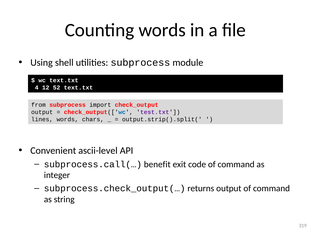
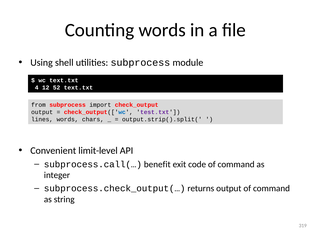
ascii-level: ascii-level -> limit-level (98, 151)
